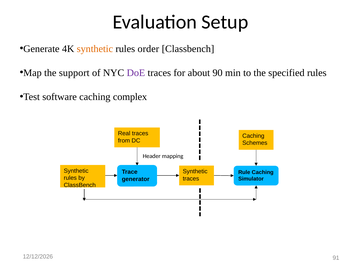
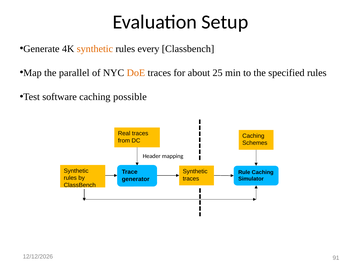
order: order -> every (148, 49)
support: support -> parallel (74, 73)
DoE colour: purple -> orange (136, 73)
90: 90 -> 25 (218, 73)
complex: complex -> possible (130, 97)
